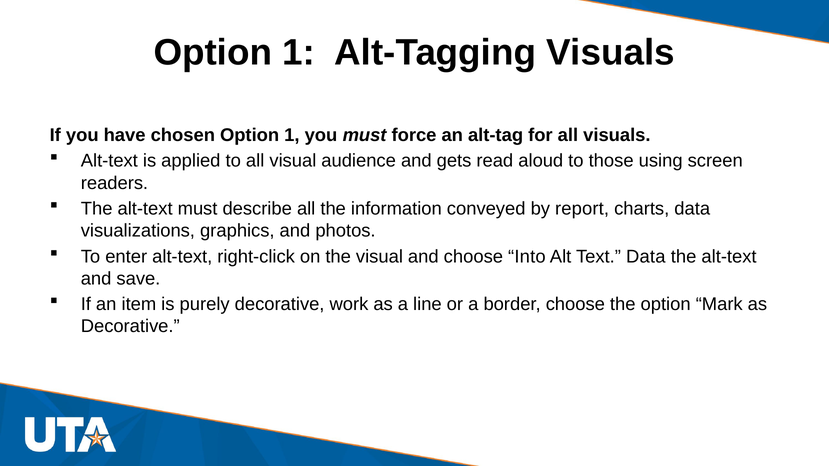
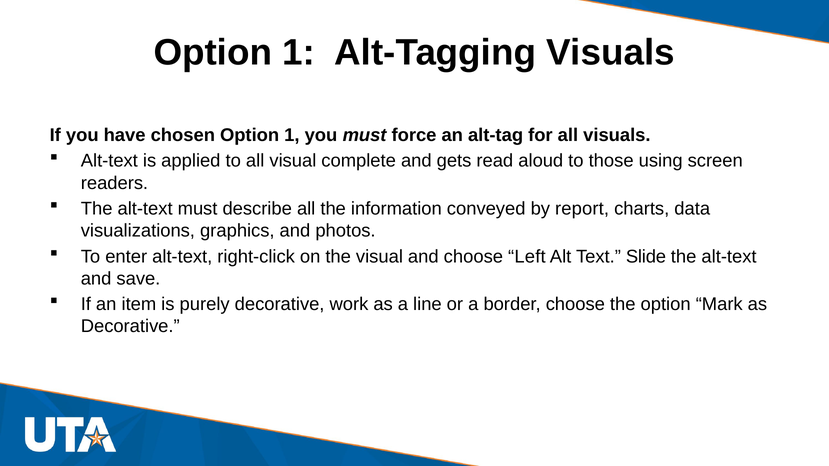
audience: audience -> complete (359, 161)
Into: Into -> Left (527, 257)
Text Data: Data -> Slide (646, 257)
